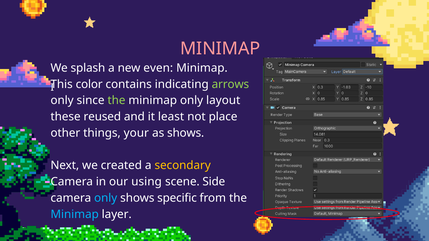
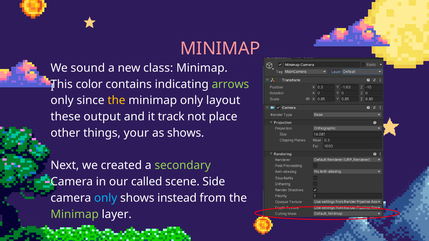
splash: splash -> sound (88, 68)
even: even -> class (158, 68)
the colour: light green -> yellow (116, 101)
reused: reused -> output (102, 117)
least: least -> track (171, 117)
secondary colour: yellow -> light green (183, 166)
using: using -> called (147, 182)
specific: specific -> instead (177, 198)
Minimap colour: light blue -> light green (75, 214)
